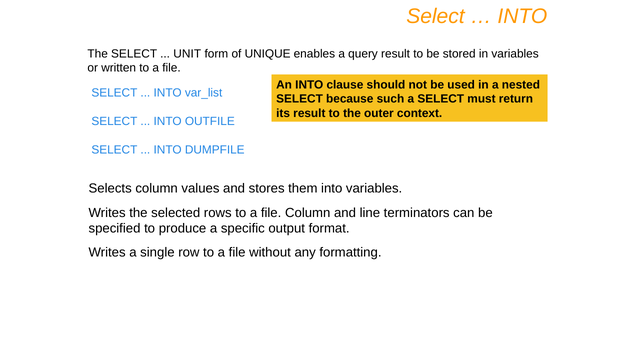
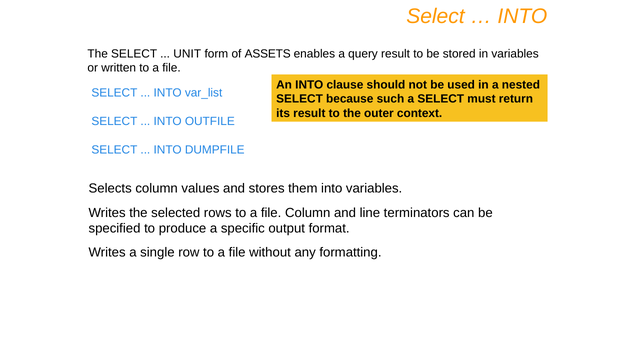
UNIQUE: UNIQUE -> ASSETS (268, 54)
